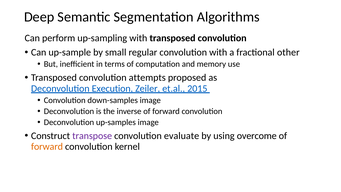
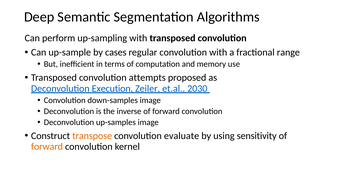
small: small -> cases (116, 52)
other: other -> range (288, 52)
2015: 2015 -> 2030 (197, 88)
transpose colour: purple -> orange (92, 136)
overcome: overcome -> sensitivity (257, 136)
